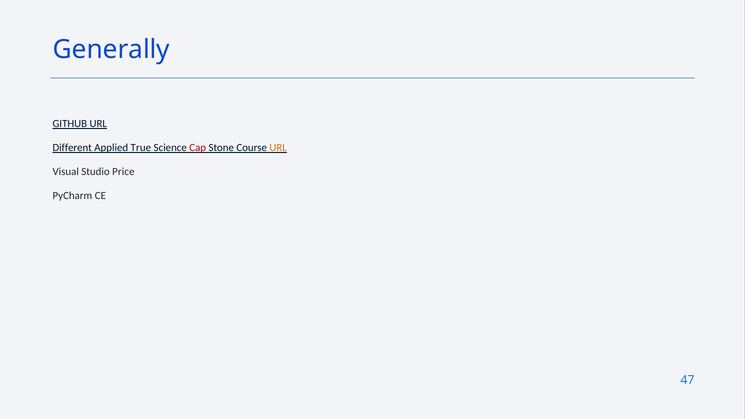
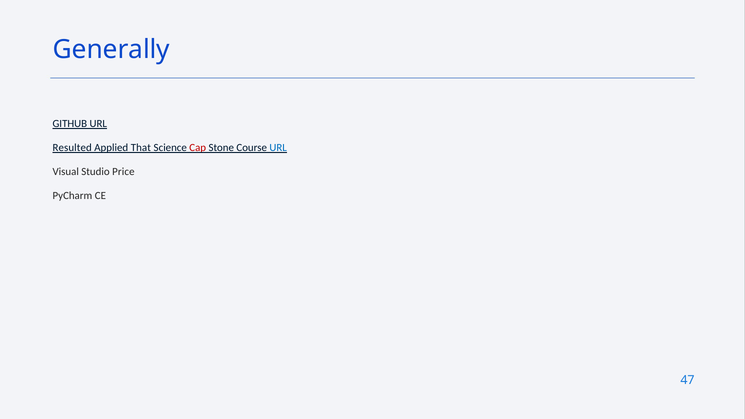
Different: Different -> Resulted (72, 148)
True: True -> That (141, 148)
URL colour: orange -> blue (278, 148)
